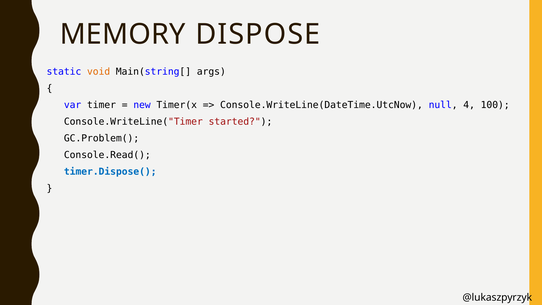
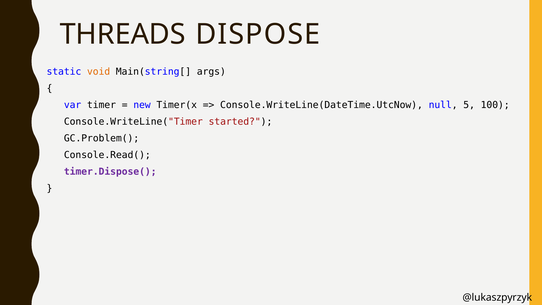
MEMORY: MEMORY -> THREADS (123, 34)
4: 4 -> 5 (469, 105)
timer.Dispose( colour: blue -> purple (110, 172)
